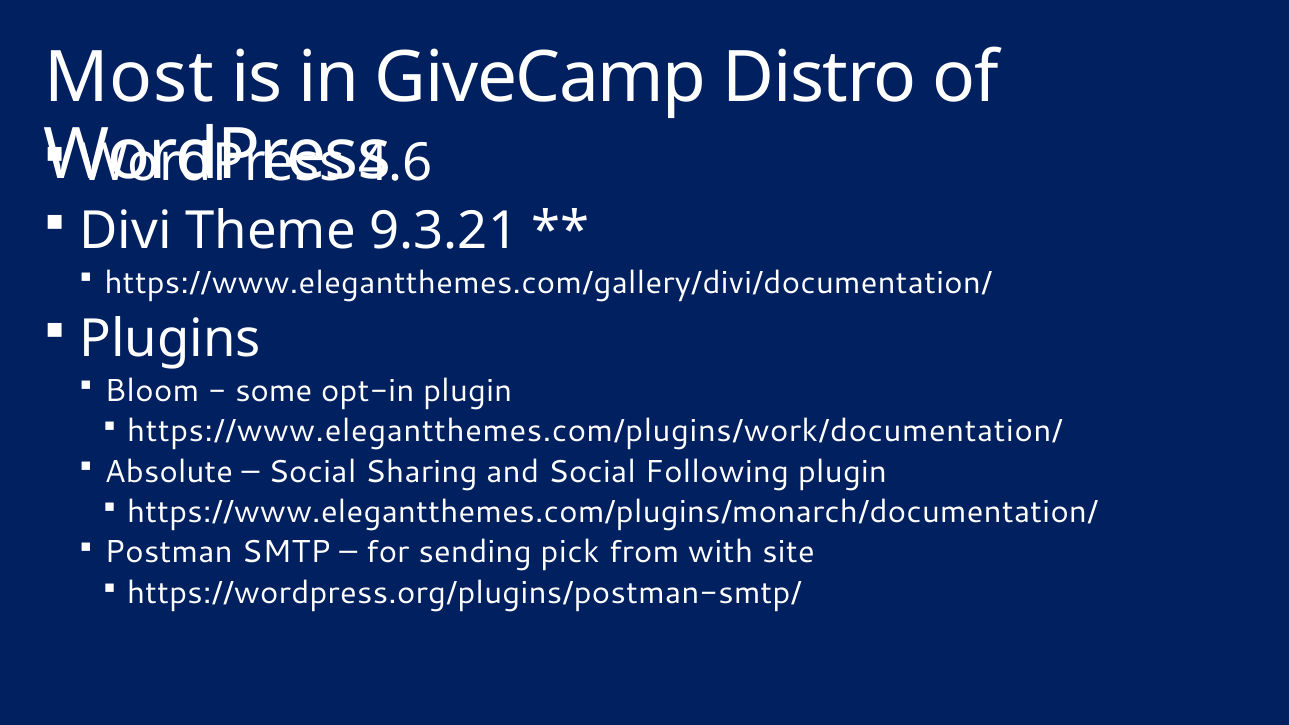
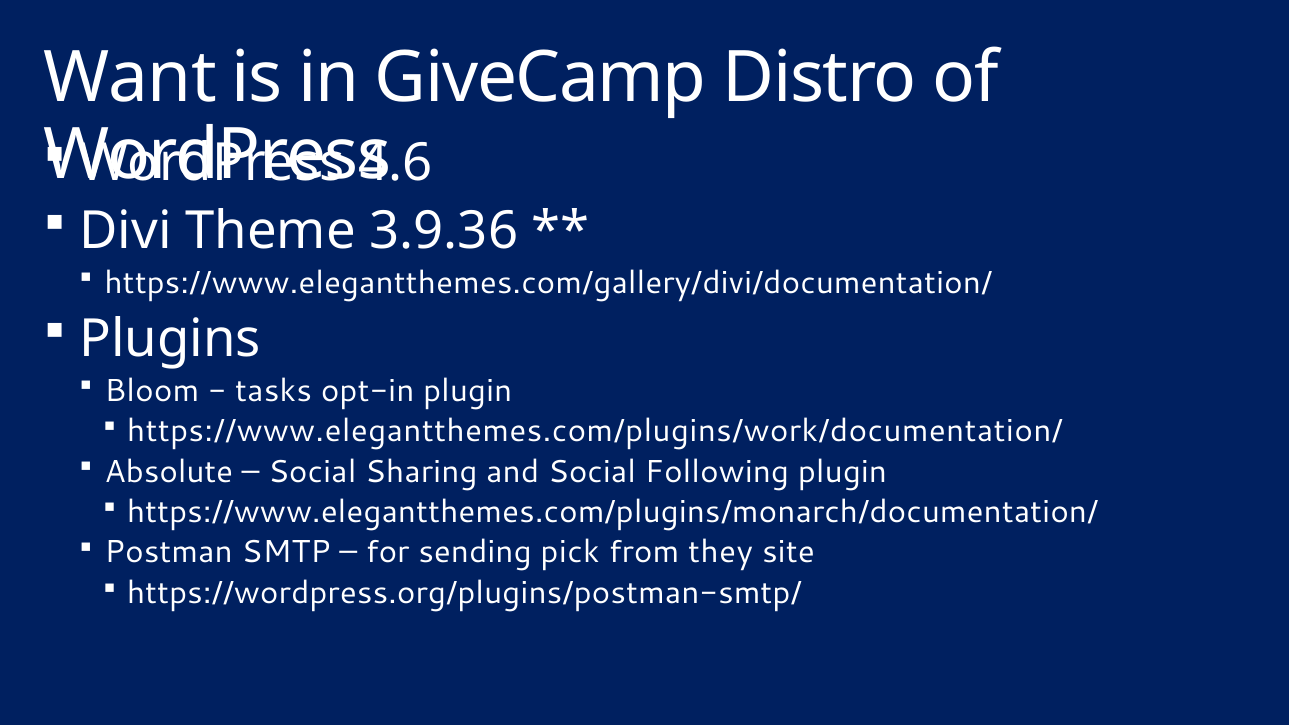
Most: Most -> Want (130, 78)
9.3.21: 9.3.21 -> 3.9.36 (444, 231)
some: some -> tasks (274, 391)
with: with -> they (721, 553)
